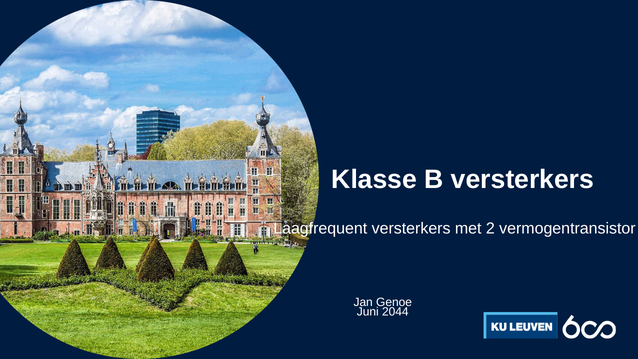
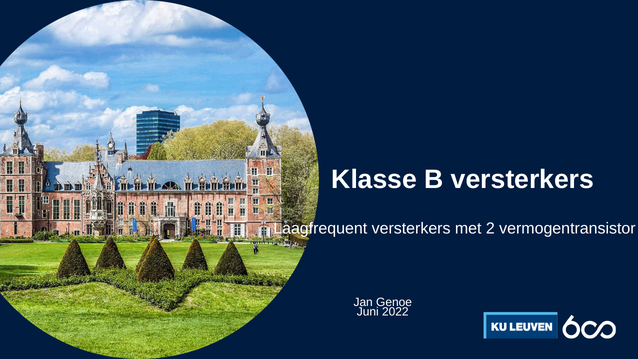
2044: 2044 -> 2022 (395, 312)
